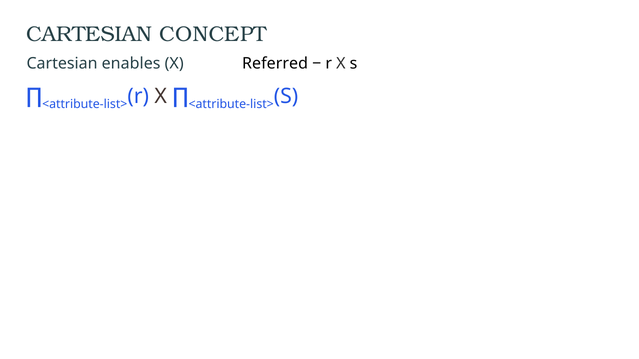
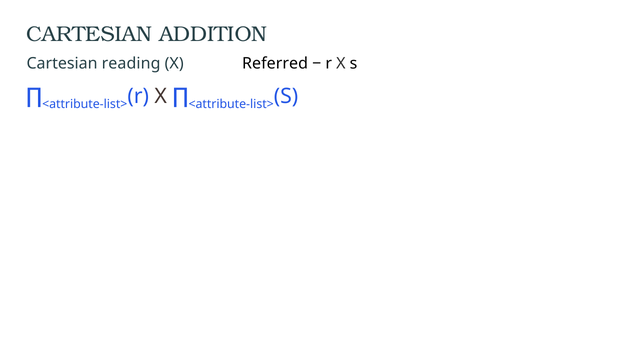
CONCEPT: CONCEPT -> ADDITION (213, 34)
enables: enables -> reading (131, 64)
